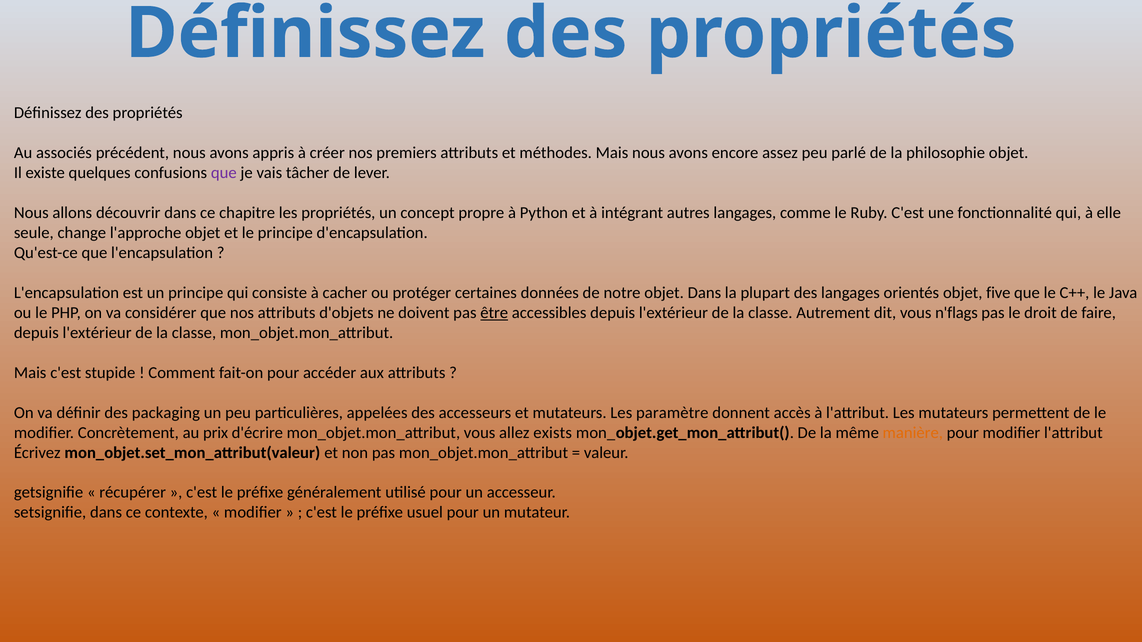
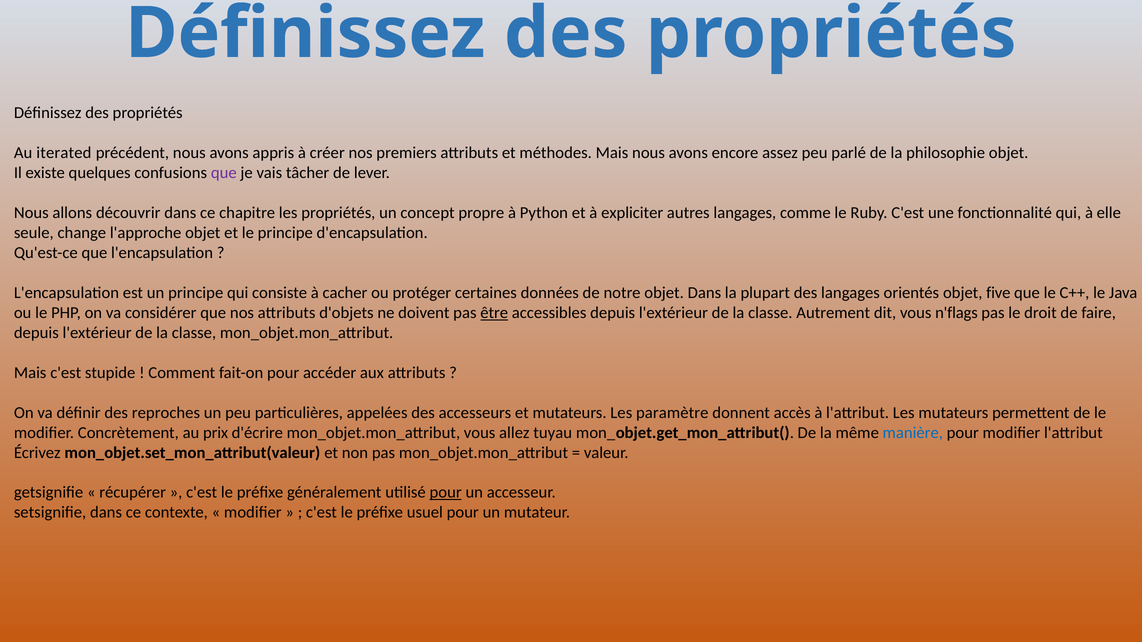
associés: associés -> iterated (64, 153)
intégrant: intégrant -> expliciter (632, 213)
packaging: packaging -> reproches (166, 413)
exists: exists -> tuyau (553, 433)
manière colour: orange -> blue (913, 433)
pour underline: none -> present (446, 493)
